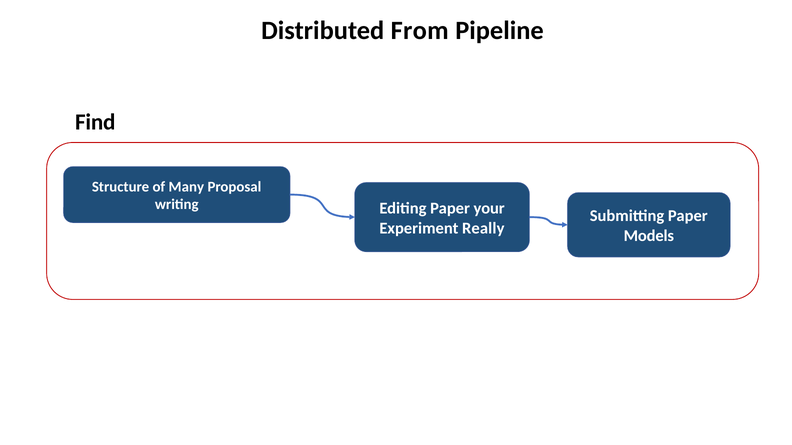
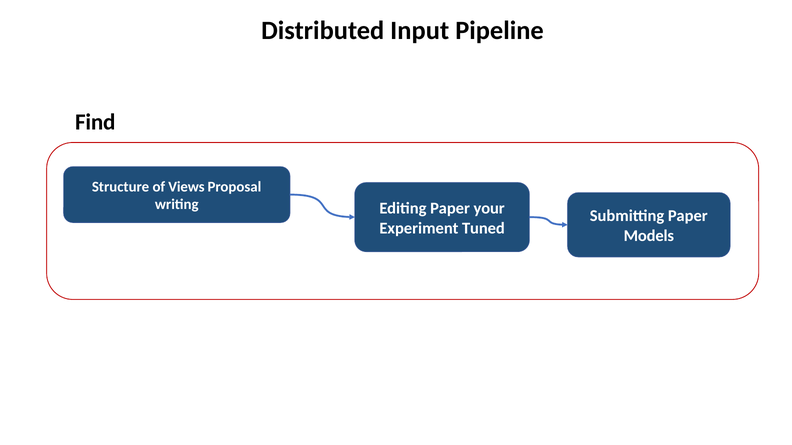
From: From -> Input (420, 31)
Many: Many -> Views (186, 187)
Really: Really -> Tuned (483, 228)
